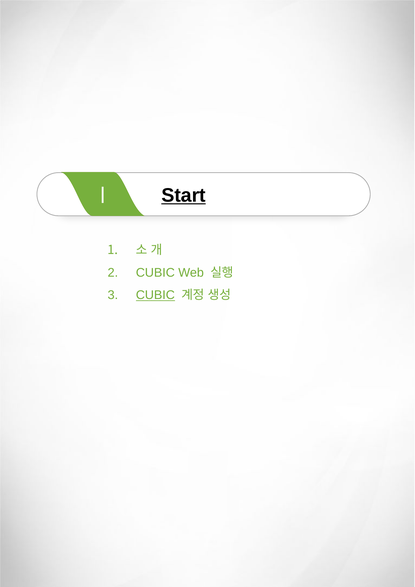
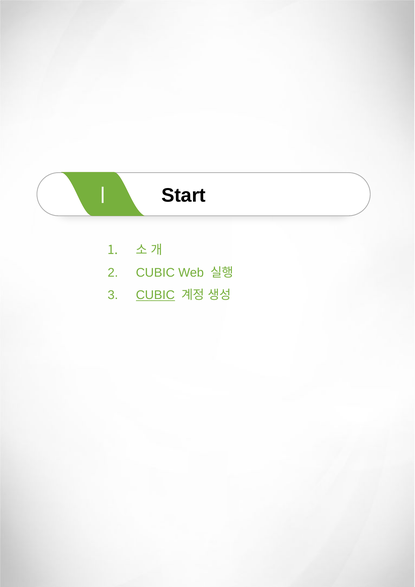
Start underline: present -> none (184, 195)
